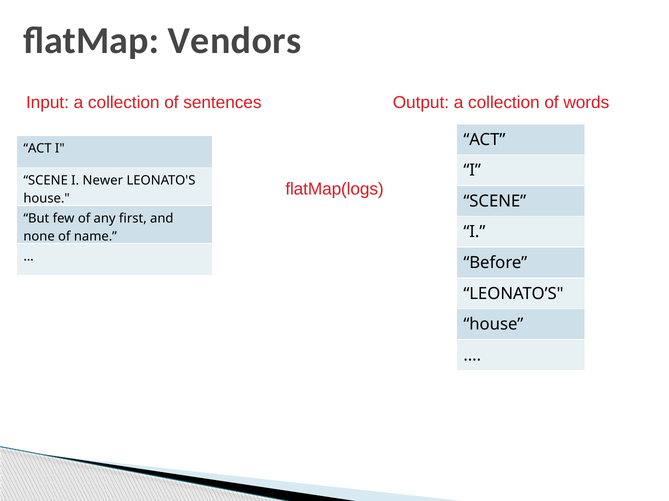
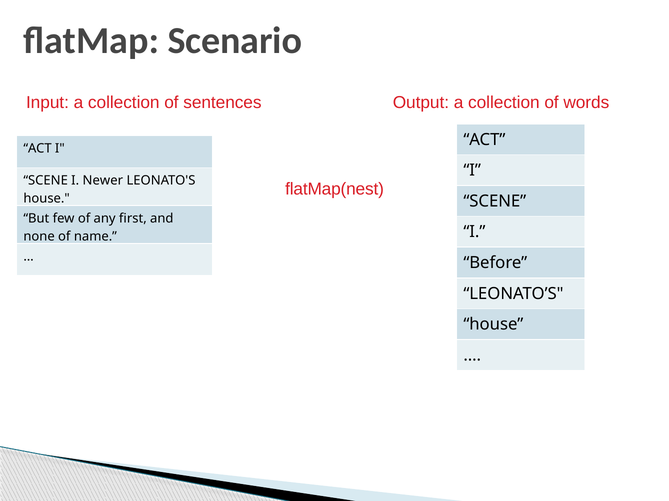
Vendors: Vendors -> Scenario (235, 41)
flatMap(logs: flatMap(logs -> flatMap(nest (335, 189)
